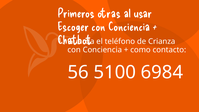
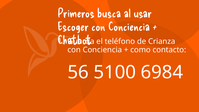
otras: otras -> busca (109, 13)
